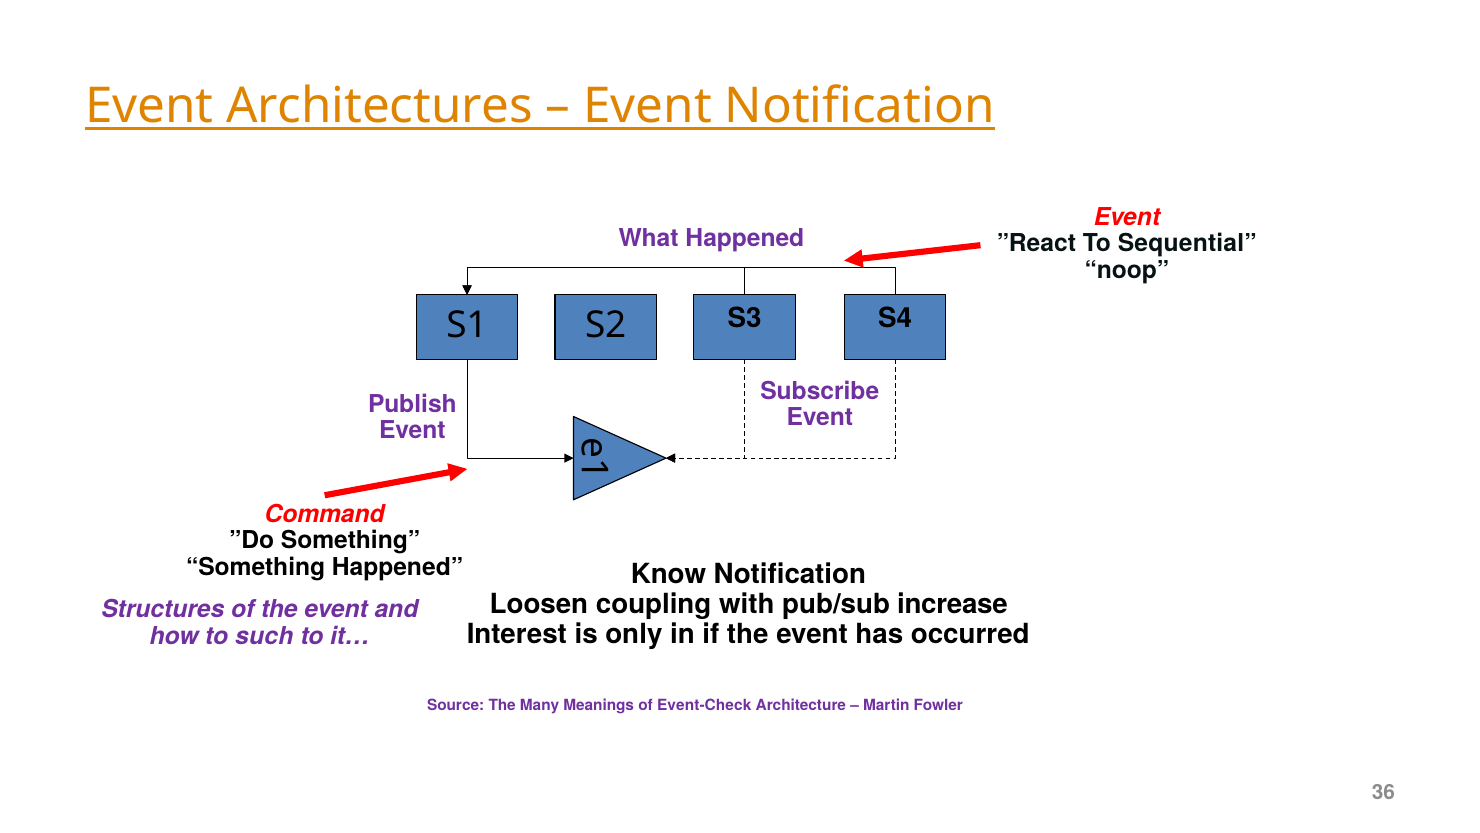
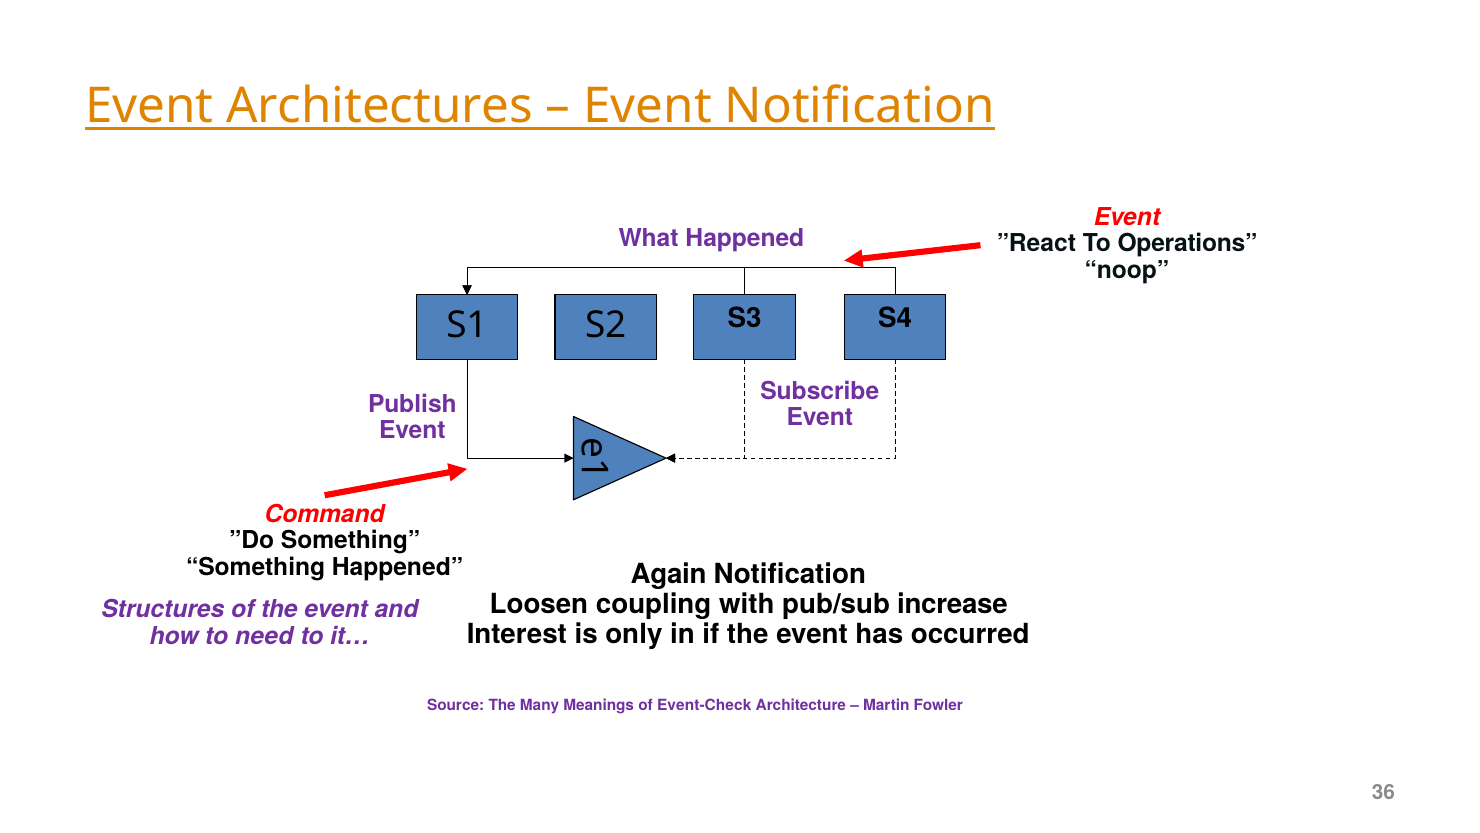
Sequential: Sequential -> Operations (1187, 244)
Know: Know -> Again (669, 574)
such: such -> need (264, 636)
